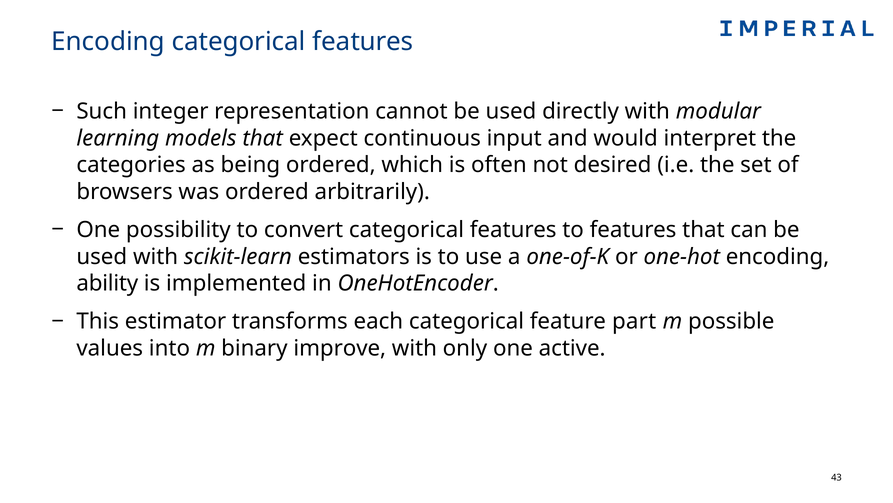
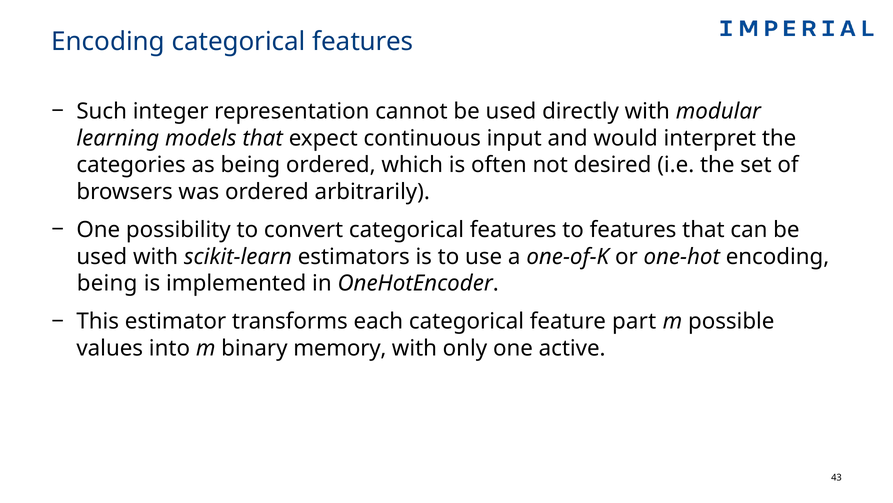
ability: ability -> being (107, 283)
improve: improve -> memory (340, 348)
